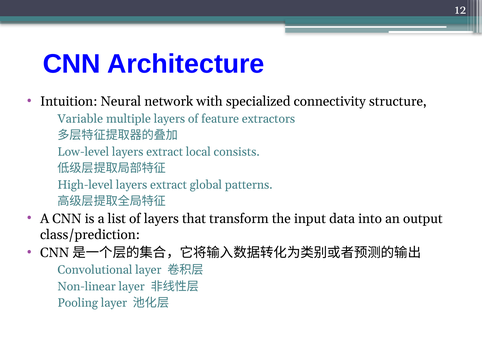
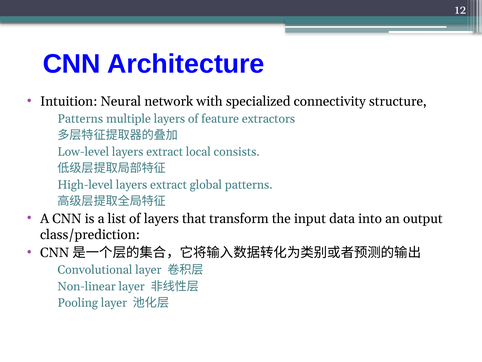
Variable: Variable -> Patterns (80, 119)
